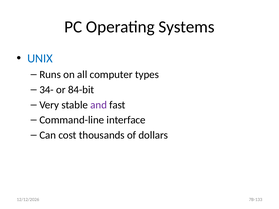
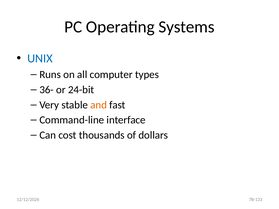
34-: 34- -> 36- (47, 90)
84-bit: 84-bit -> 24-bit (81, 90)
and colour: purple -> orange (99, 105)
